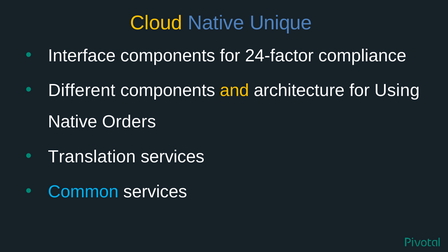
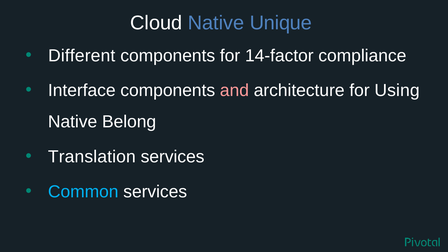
Cloud colour: yellow -> white (156, 23)
Interface: Interface -> Different (82, 56)
24-factor: 24-factor -> 14-factor (279, 56)
Different: Different -> Interface (82, 91)
and colour: yellow -> pink (234, 91)
Orders: Orders -> Belong (129, 122)
